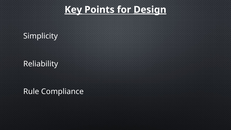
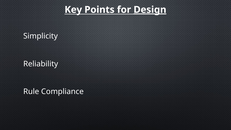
Key underline: present -> none (73, 10)
